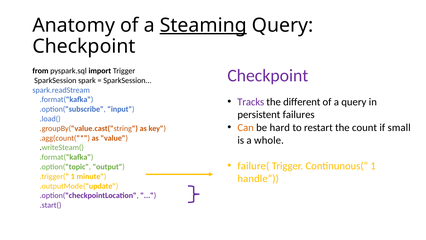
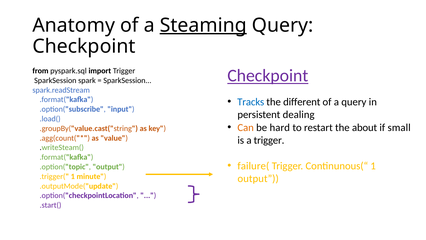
Checkpoint underline: none -> present (268, 76)
Tracks colour: purple -> blue (251, 102)
failures: failures -> dealing (299, 115)
count: count -> about (365, 127)
a whole: whole -> trigger (269, 140)
handle: handle -> output (258, 178)
